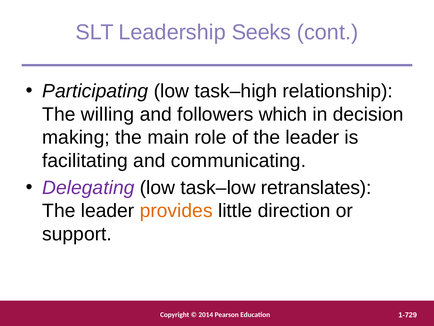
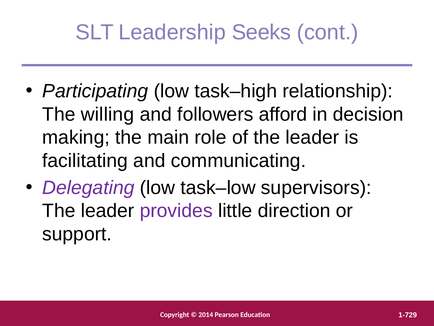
which: which -> afford (283, 114)
retranslates: retranslates -> supervisors (316, 187)
provides colour: orange -> purple (176, 211)
